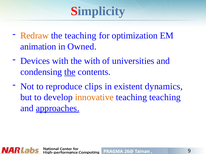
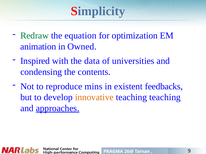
Redraw colour: orange -> green (35, 36)
the teaching: teaching -> equation (81, 36)
Devices: Devices -> Inspired (35, 61)
the with: with -> data (92, 61)
the underline: present -> none (70, 72)
clips: clips -> mins (94, 87)
dynamics: dynamics -> feedbacks (164, 87)
